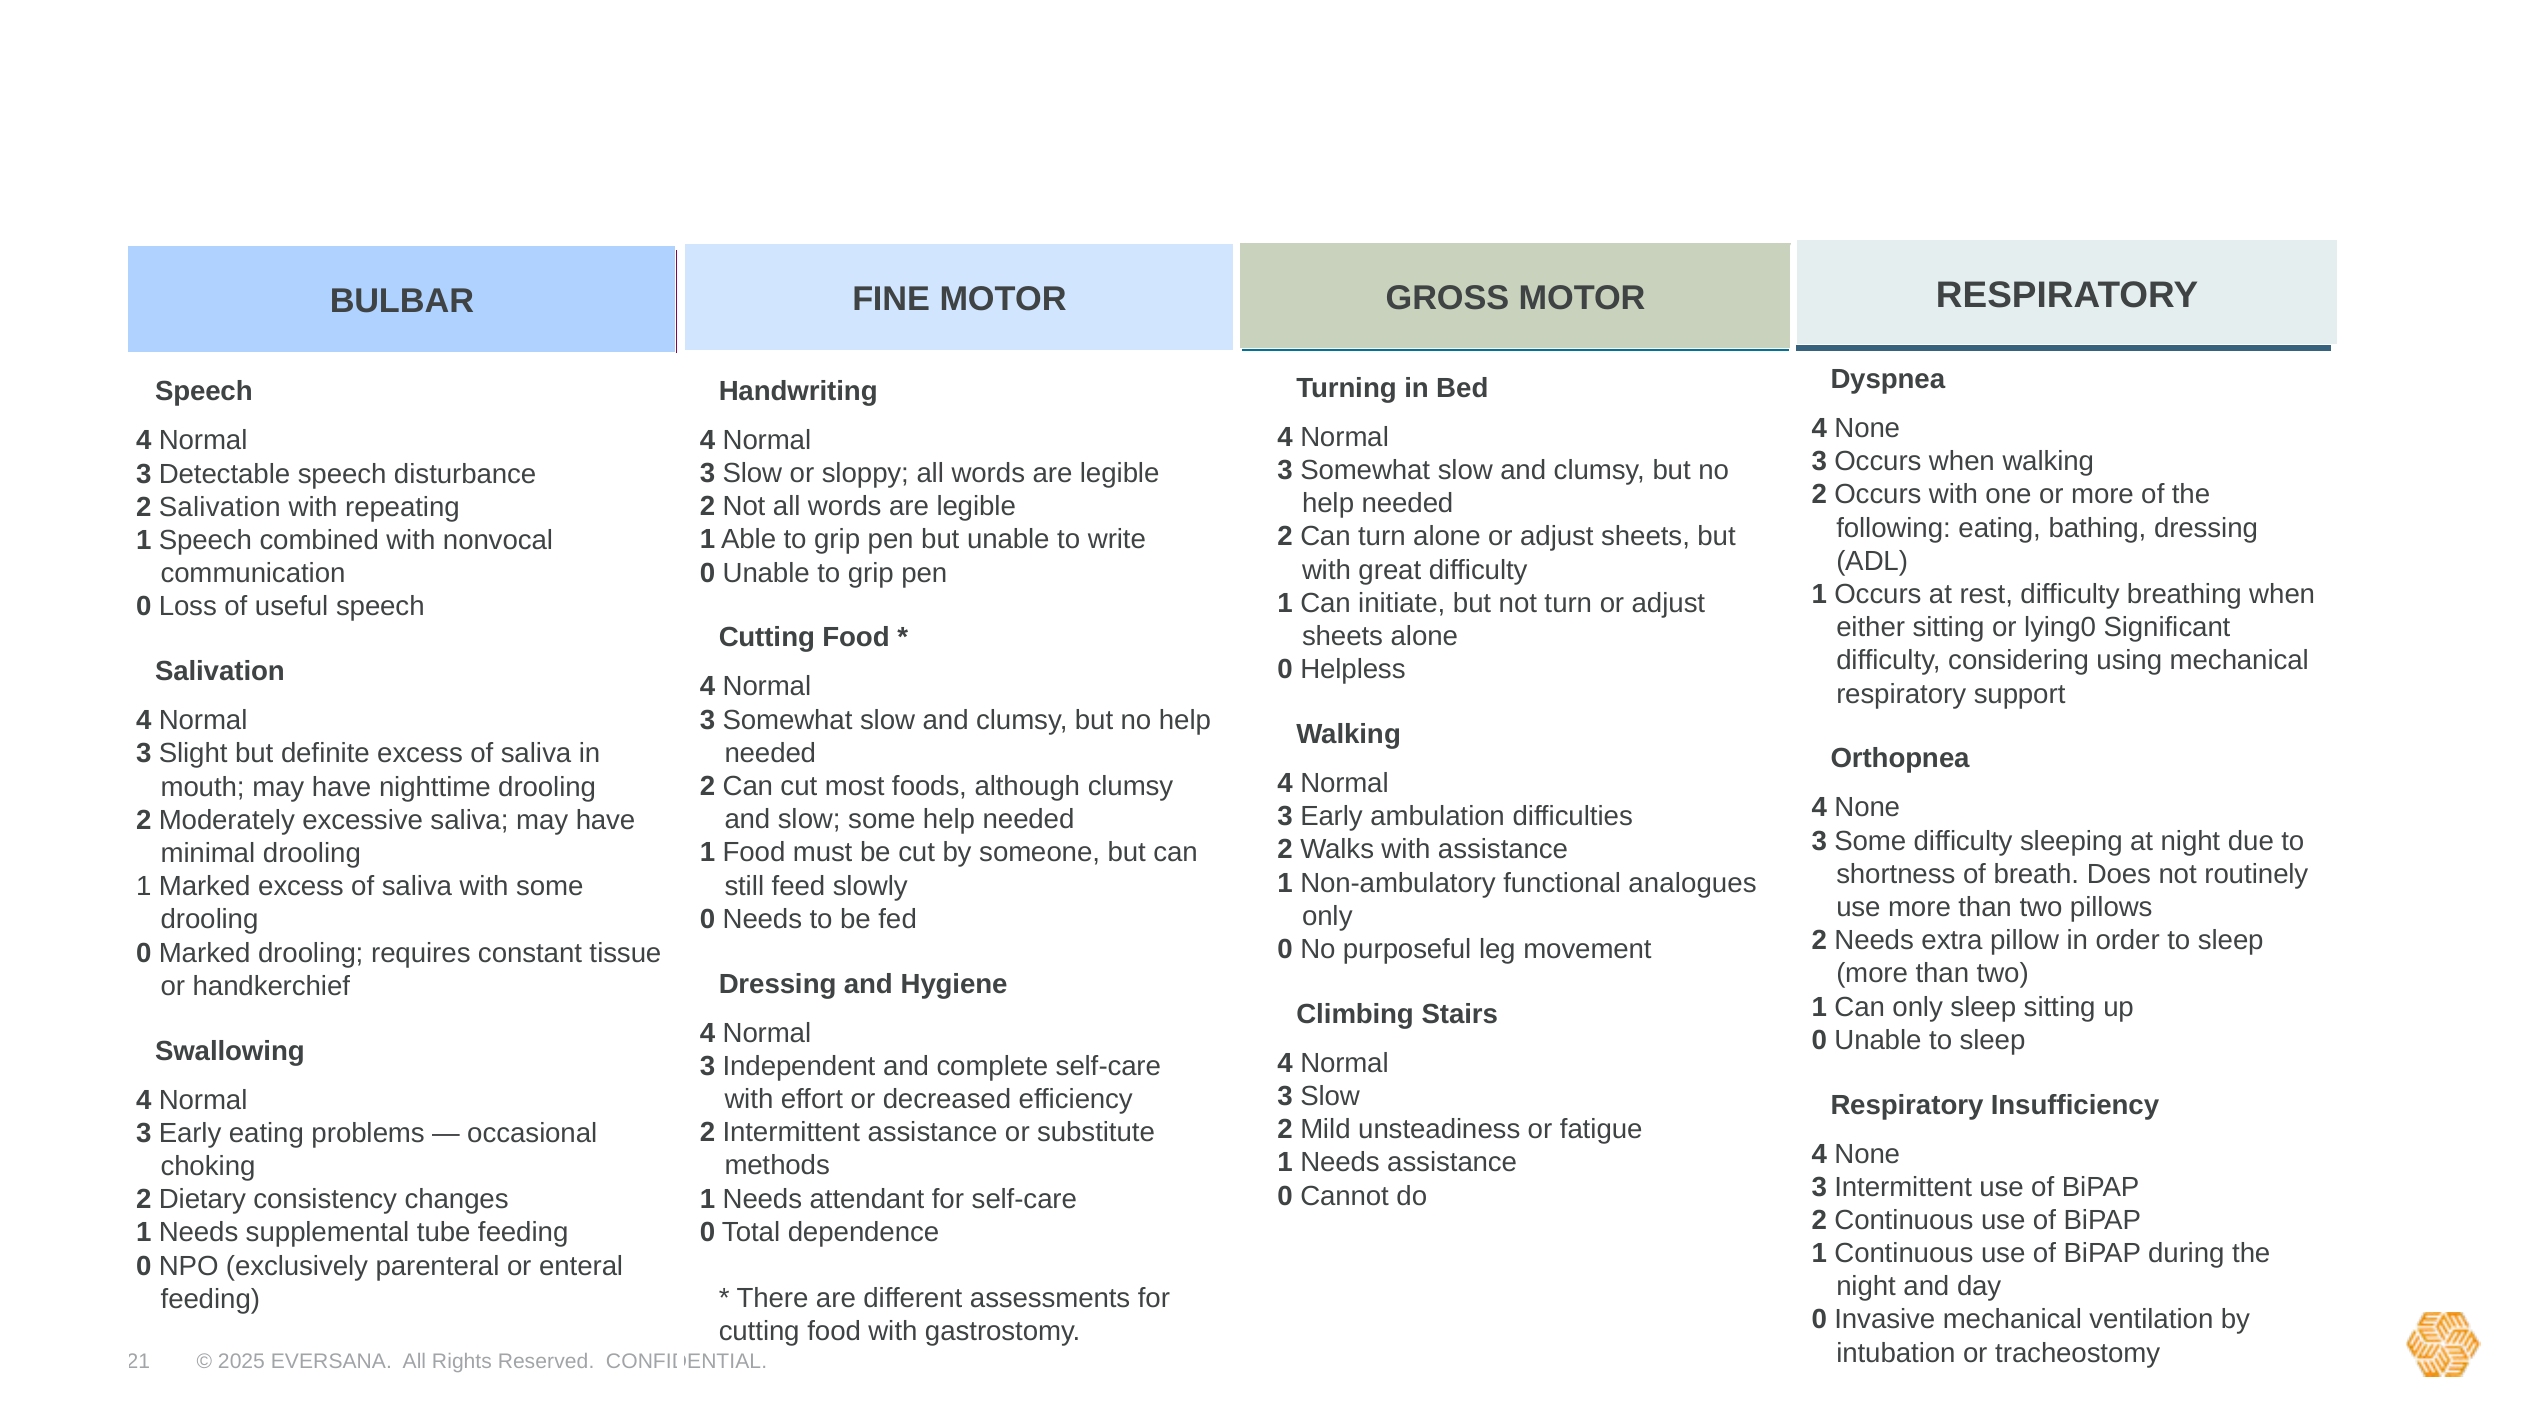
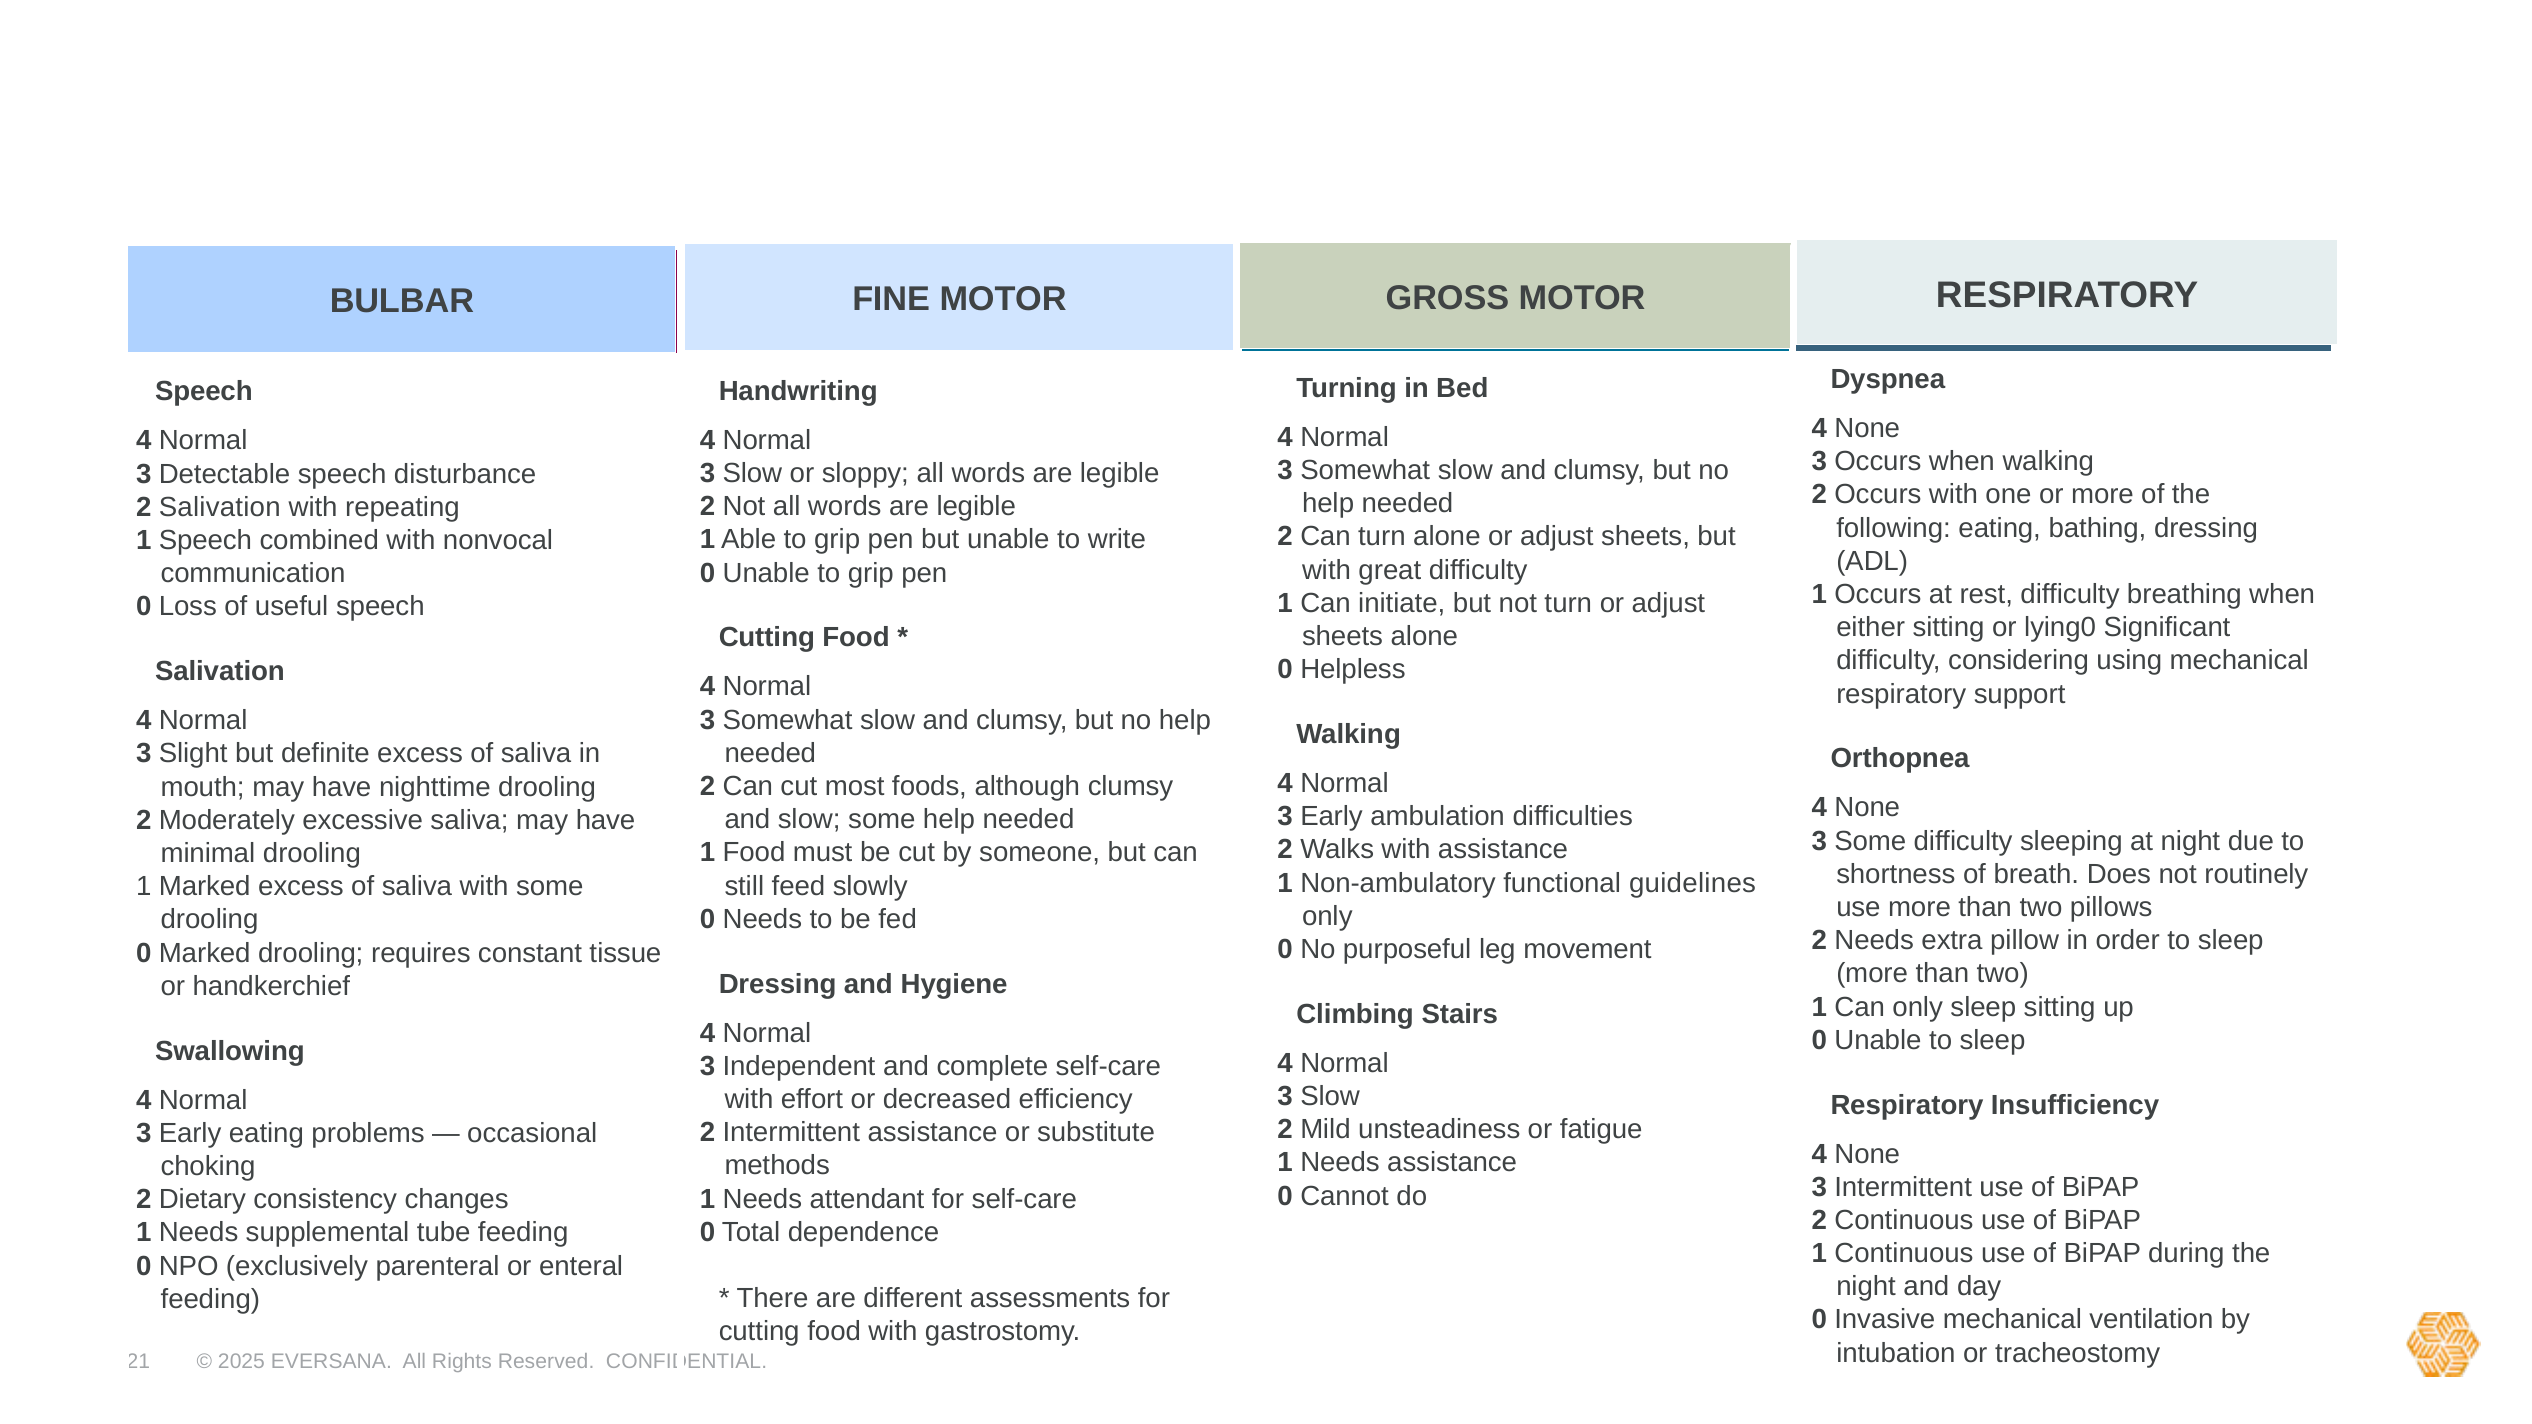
analogues: analogues -> guidelines (1693, 883)
